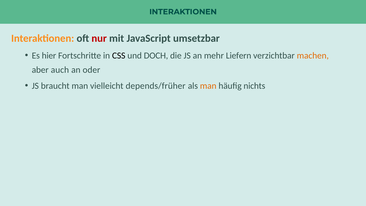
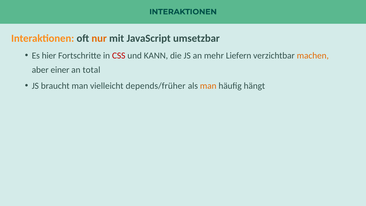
nur colour: red -> orange (99, 38)
CSS colour: black -> red (119, 55)
DOCH: DOCH -> KANN (156, 55)
auch: auch -> einer (60, 70)
oder: oder -> total (91, 70)
nichts: nichts -> hängt (254, 86)
